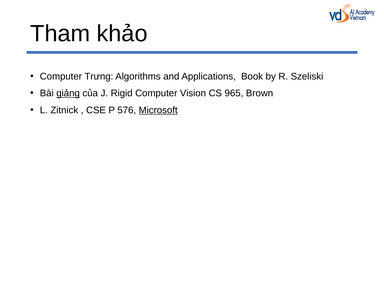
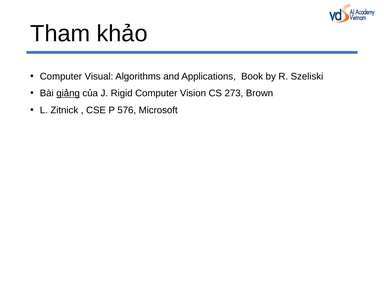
Trưng: Trưng -> Visual (99, 76)
965: 965 -> 273 (234, 93)
Microsoft underline: present -> none (158, 110)
